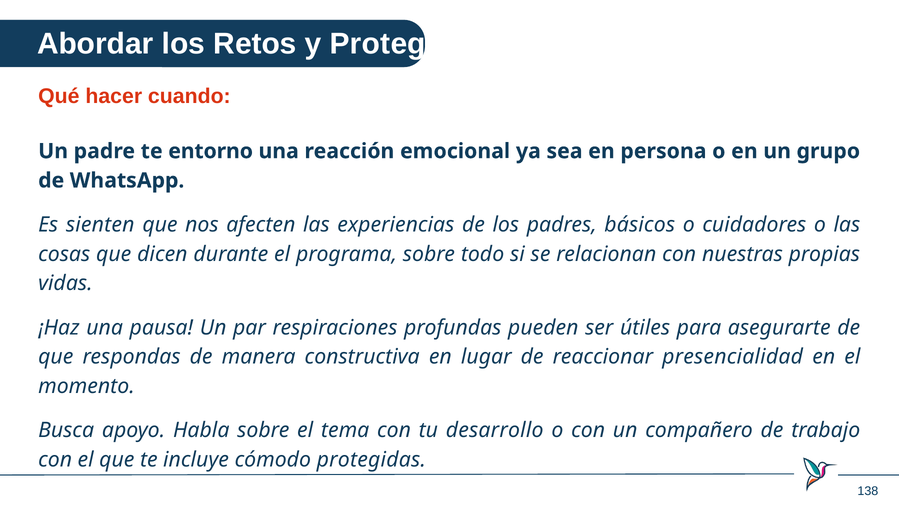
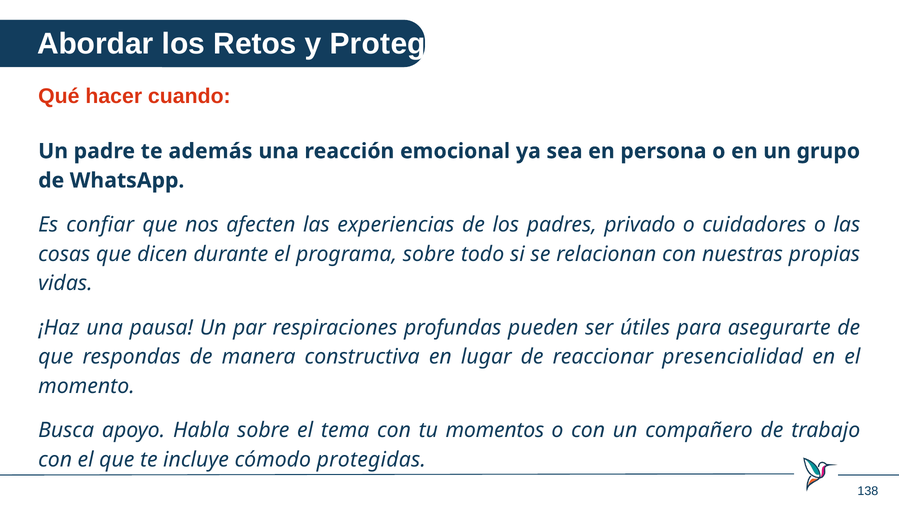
entorno: entorno -> además (210, 151)
sienten: sienten -> confiar (100, 225)
básicos: básicos -> privado (640, 225)
desarrollo: desarrollo -> momentos (495, 430)
